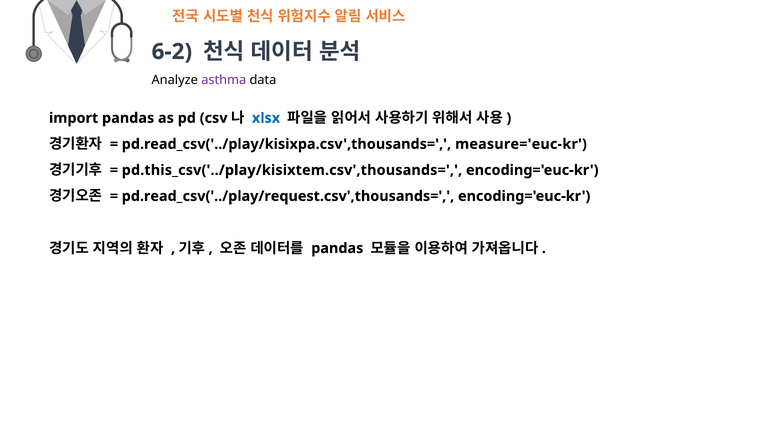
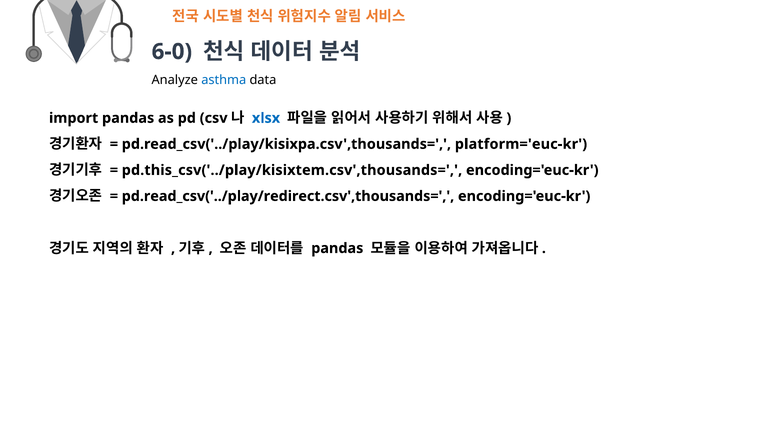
6-2: 6-2 -> 6-0 (172, 52)
asthma colour: purple -> blue (224, 80)
measure='euc-kr: measure='euc-kr -> platform='euc-kr (521, 144)
pd.read_csv('../play/request.csv',thousands=: pd.read_csv('../play/request.csv',thousands= -> pd.read_csv('../play/redirect.csv',thousands= (288, 196)
